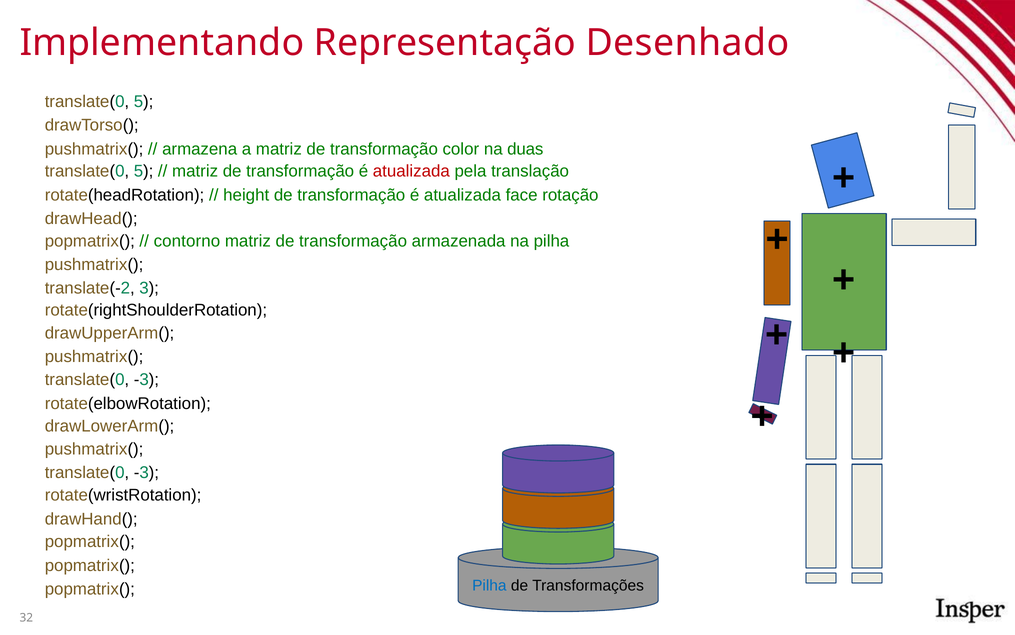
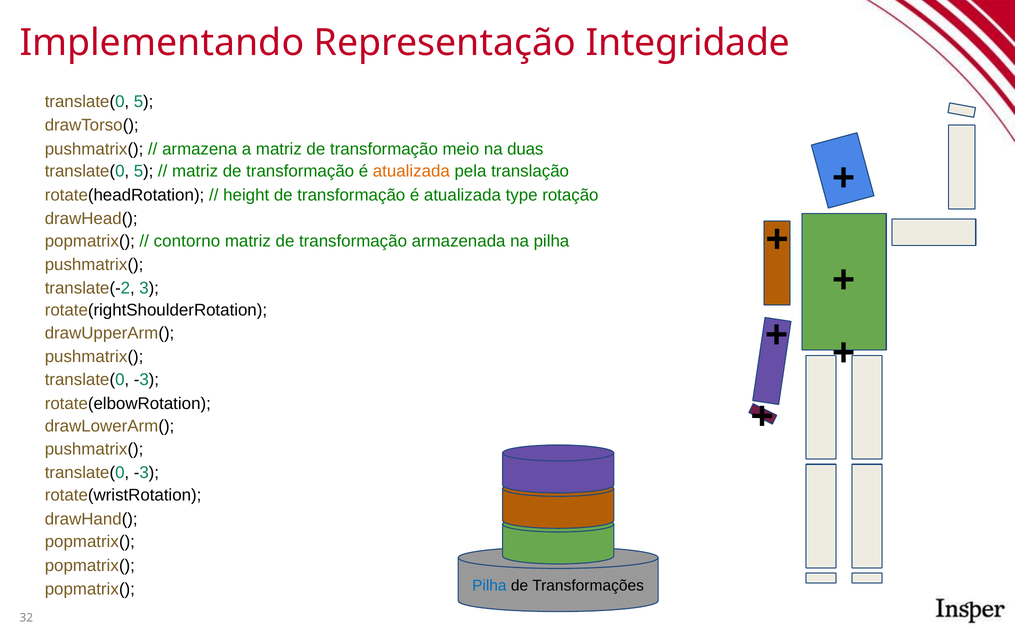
Desenhado: Desenhado -> Integridade (688, 43)
color: color -> meio (461, 149)
atualizada colour: red -> orange (411, 171)
face: face -> type (522, 195)
